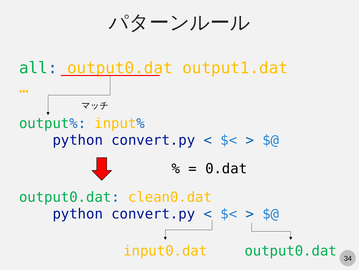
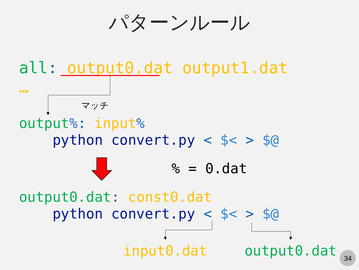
clean0.dat: clean0.dat -> const0.dat (170, 197)
